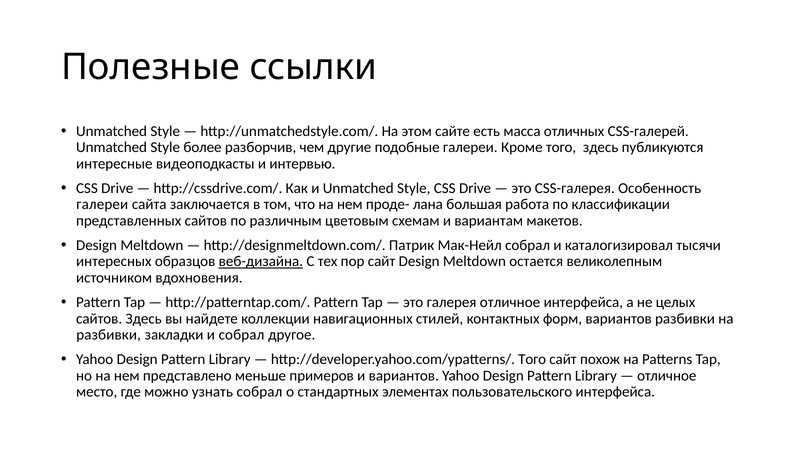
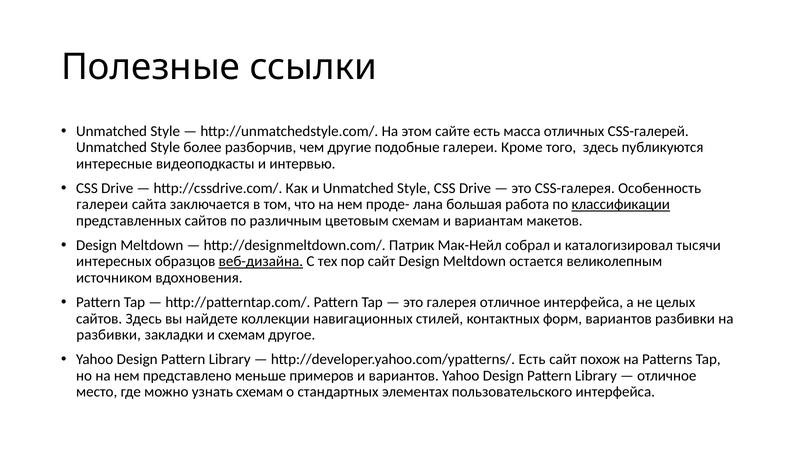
классификации underline: none -> present (621, 204)
и собрал: собрал -> схемам (242, 334)
http://developer.yahoo.com/ypatterns/ Того: Того -> Есть (532, 359)
узнать собрал: собрал -> схемам (260, 392)
